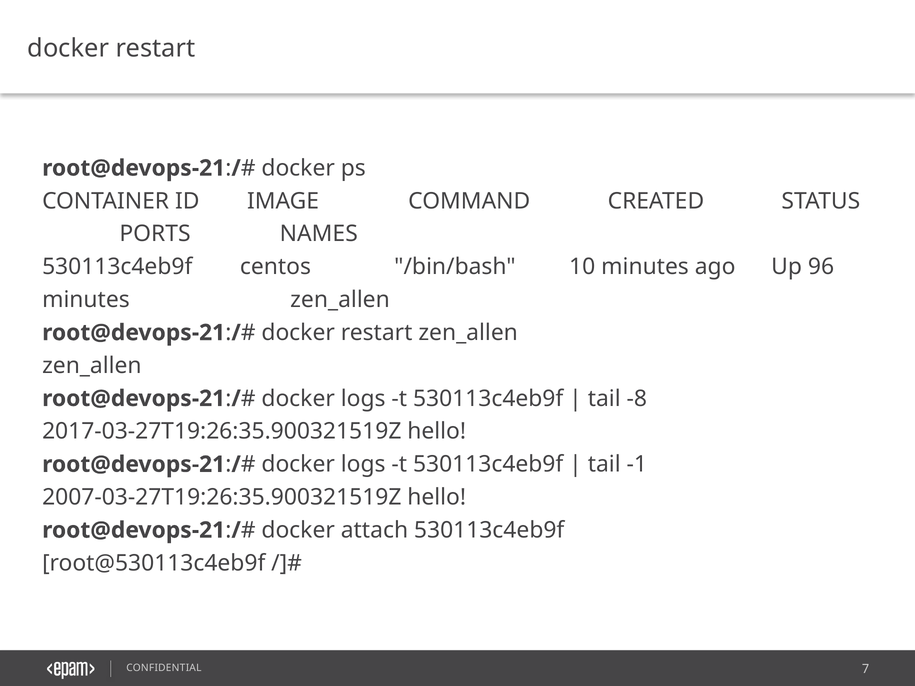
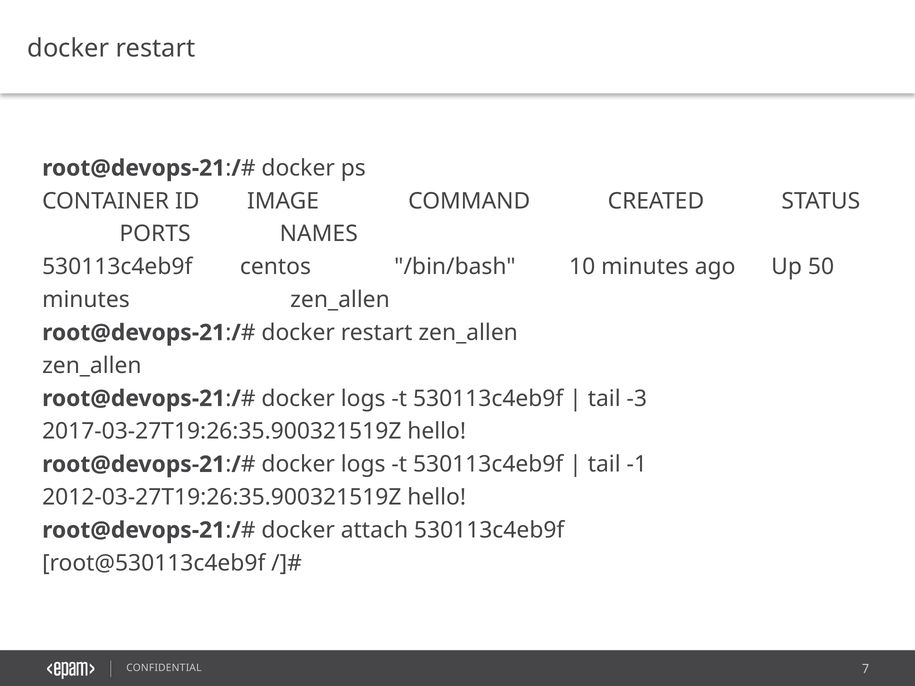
96: 96 -> 50 (821, 267)
-8: -8 -> -3 (637, 399)
2007-03-27T19:26:35.900321519Z: 2007-03-27T19:26:35.900321519Z -> 2012-03-27T19:26:35.900321519Z (222, 497)
